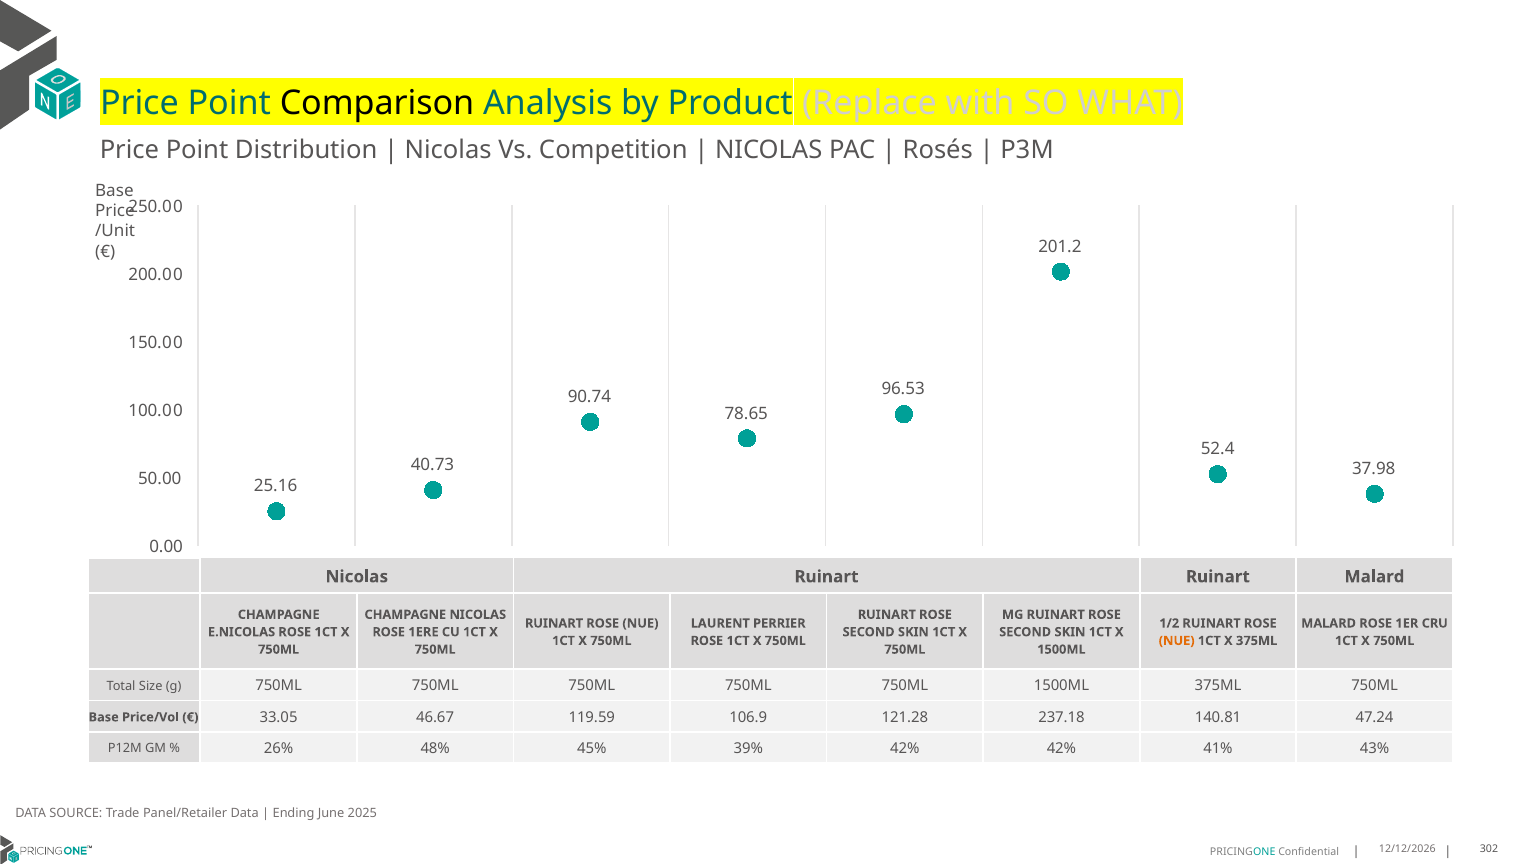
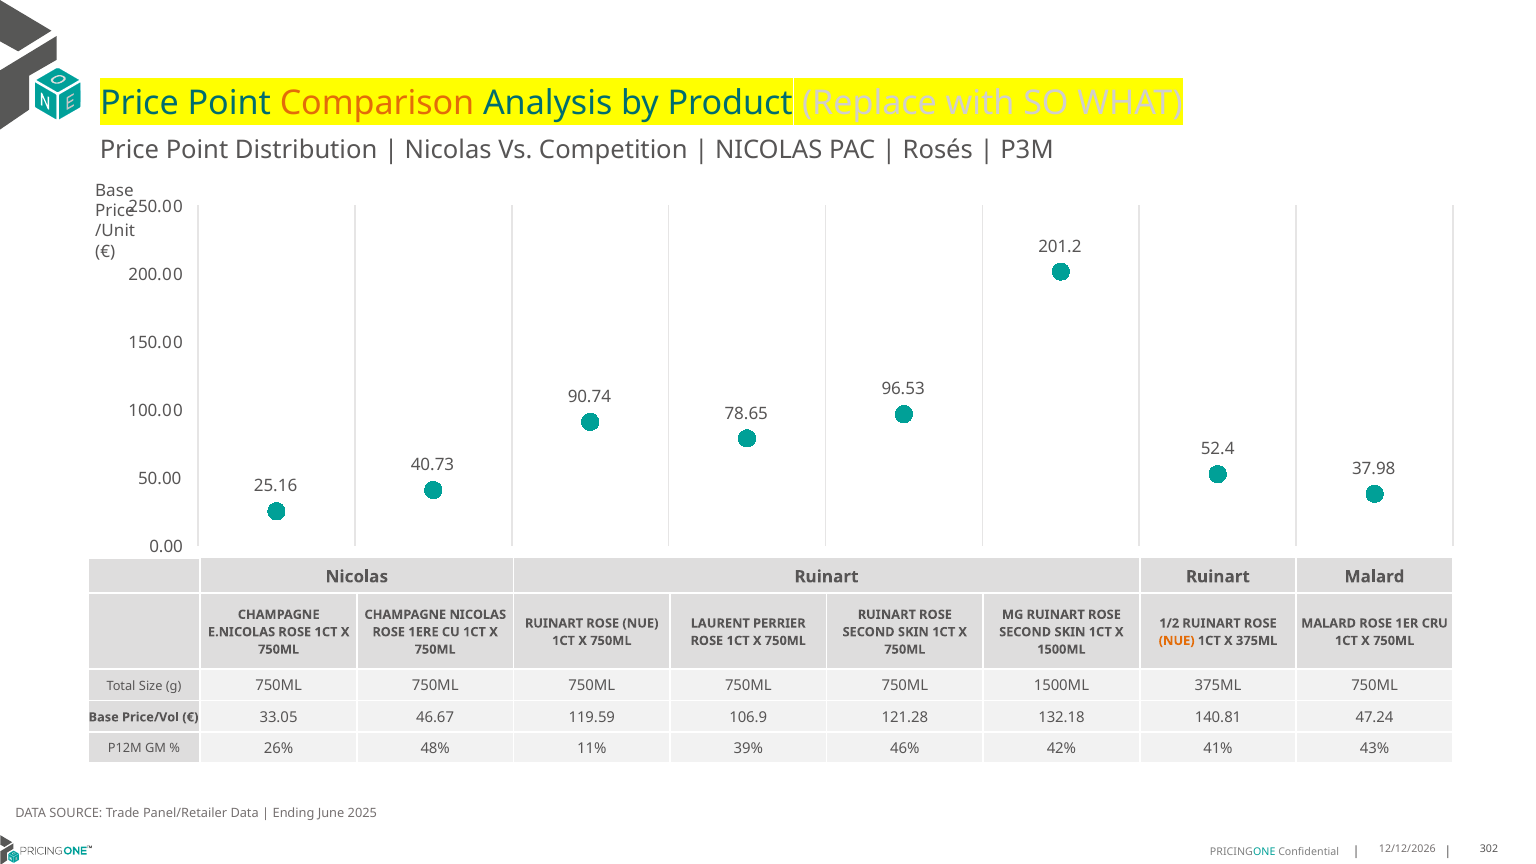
Comparison colour: black -> orange (377, 103)
237.18: 237.18 -> 132.18 (1062, 717)
45%: 45% -> 11% (592, 749)
39% 42%: 42% -> 46% (905, 749)
